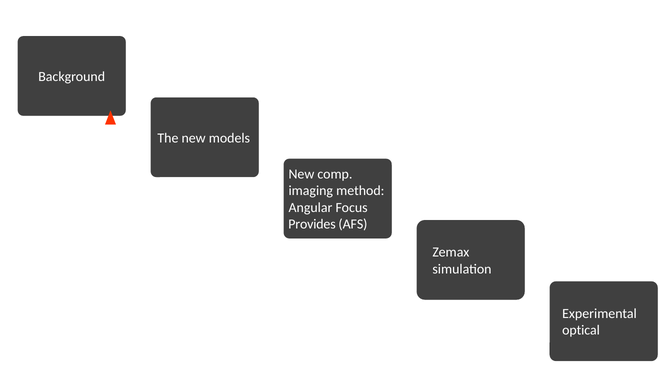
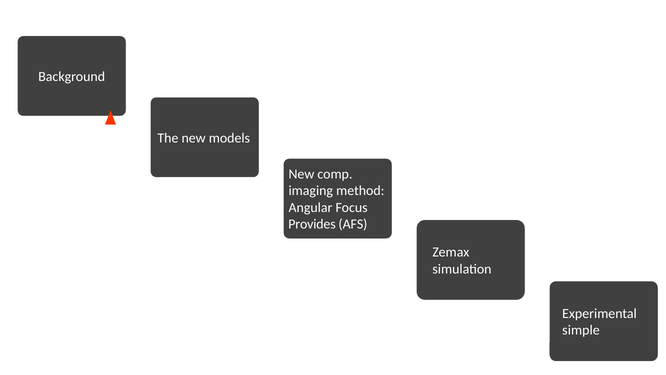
optical: optical -> simple (581, 330)
